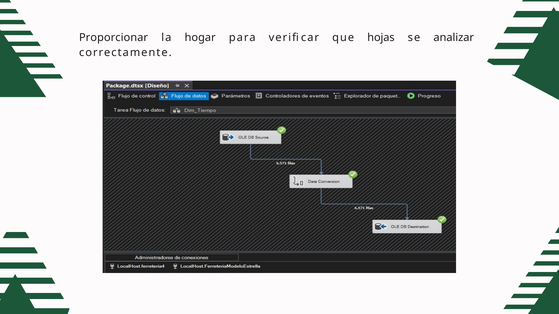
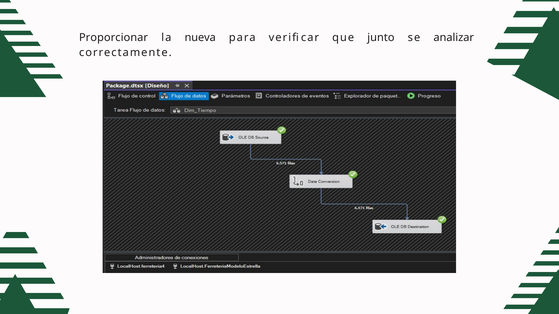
hogar: hogar -> nueva (200, 38)
hojas: hojas -> junto (381, 38)
